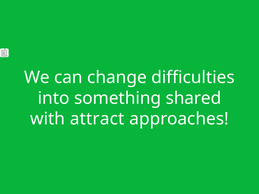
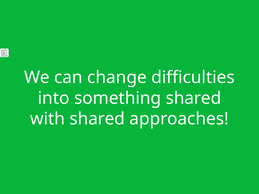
with attract: attract -> shared (97, 119)
